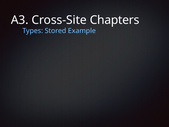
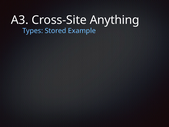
Chapters: Chapters -> Anything (115, 20)
